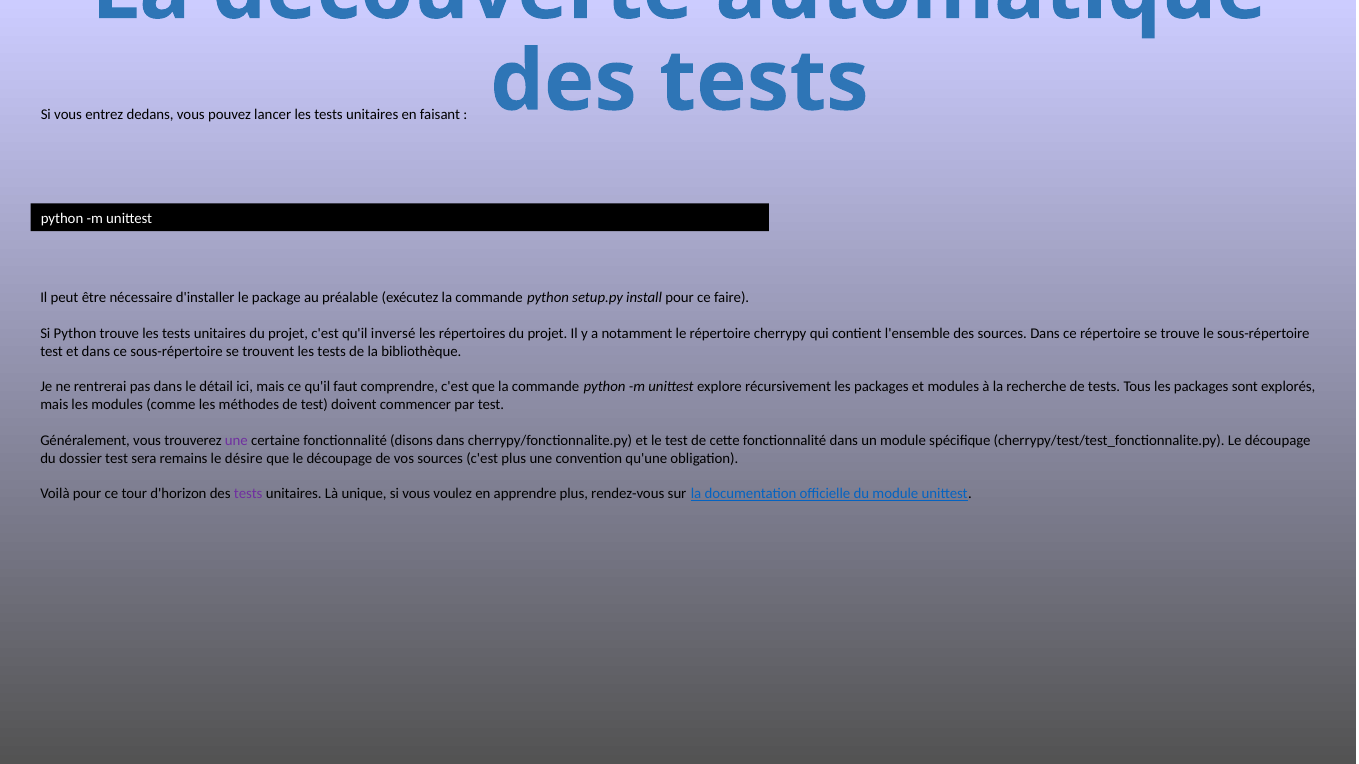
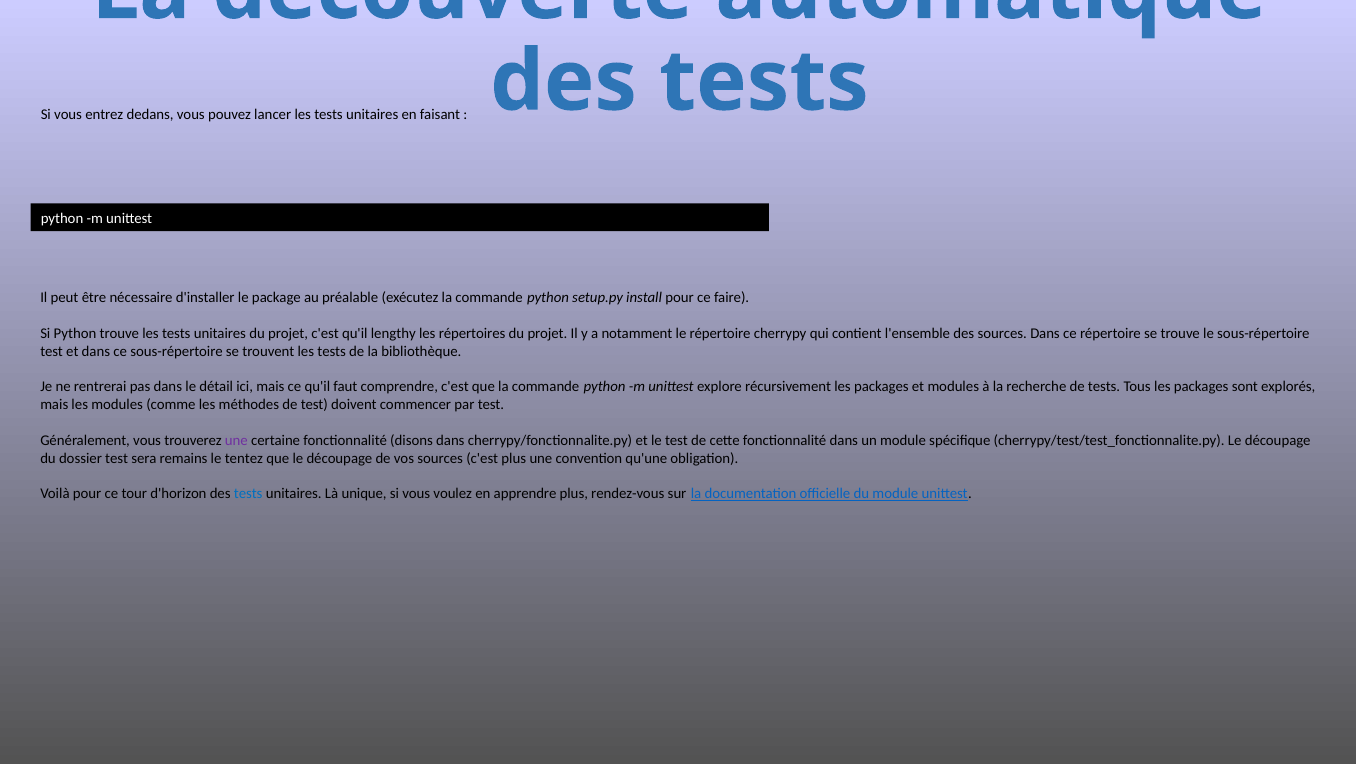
inversé: inversé -> lengthy (393, 334)
désire: désire -> tentez (244, 458)
tests colour: purple -> blue (248, 494)
